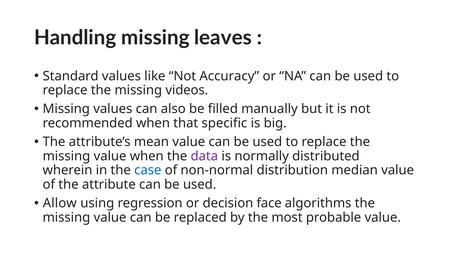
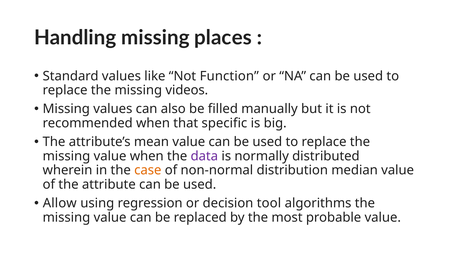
leaves: leaves -> places (223, 38)
Accuracy: Accuracy -> Function (229, 76)
case colour: blue -> orange (148, 170)
face: face -> tool (269, 203)
